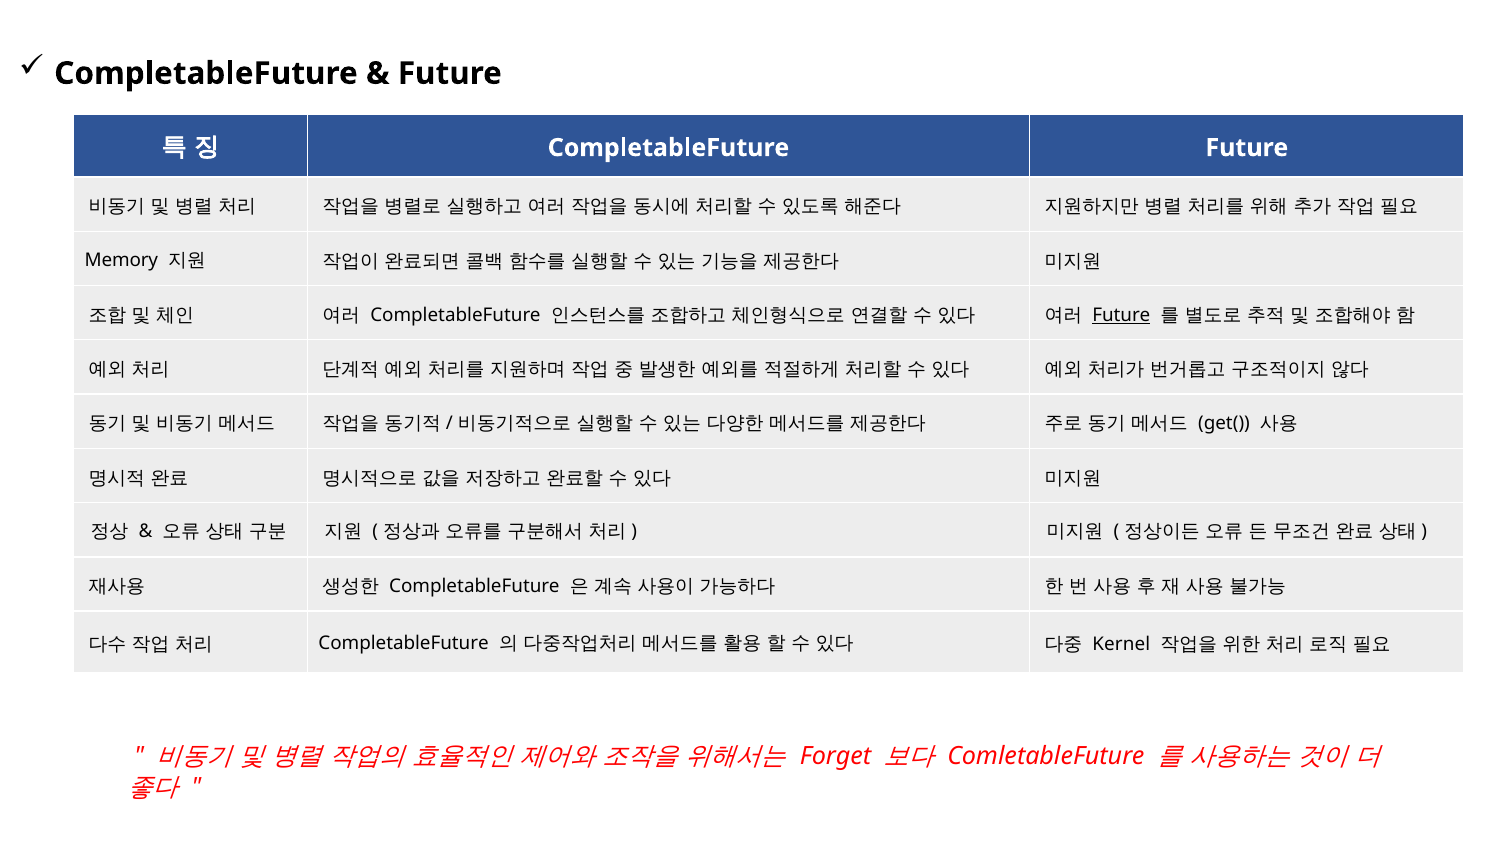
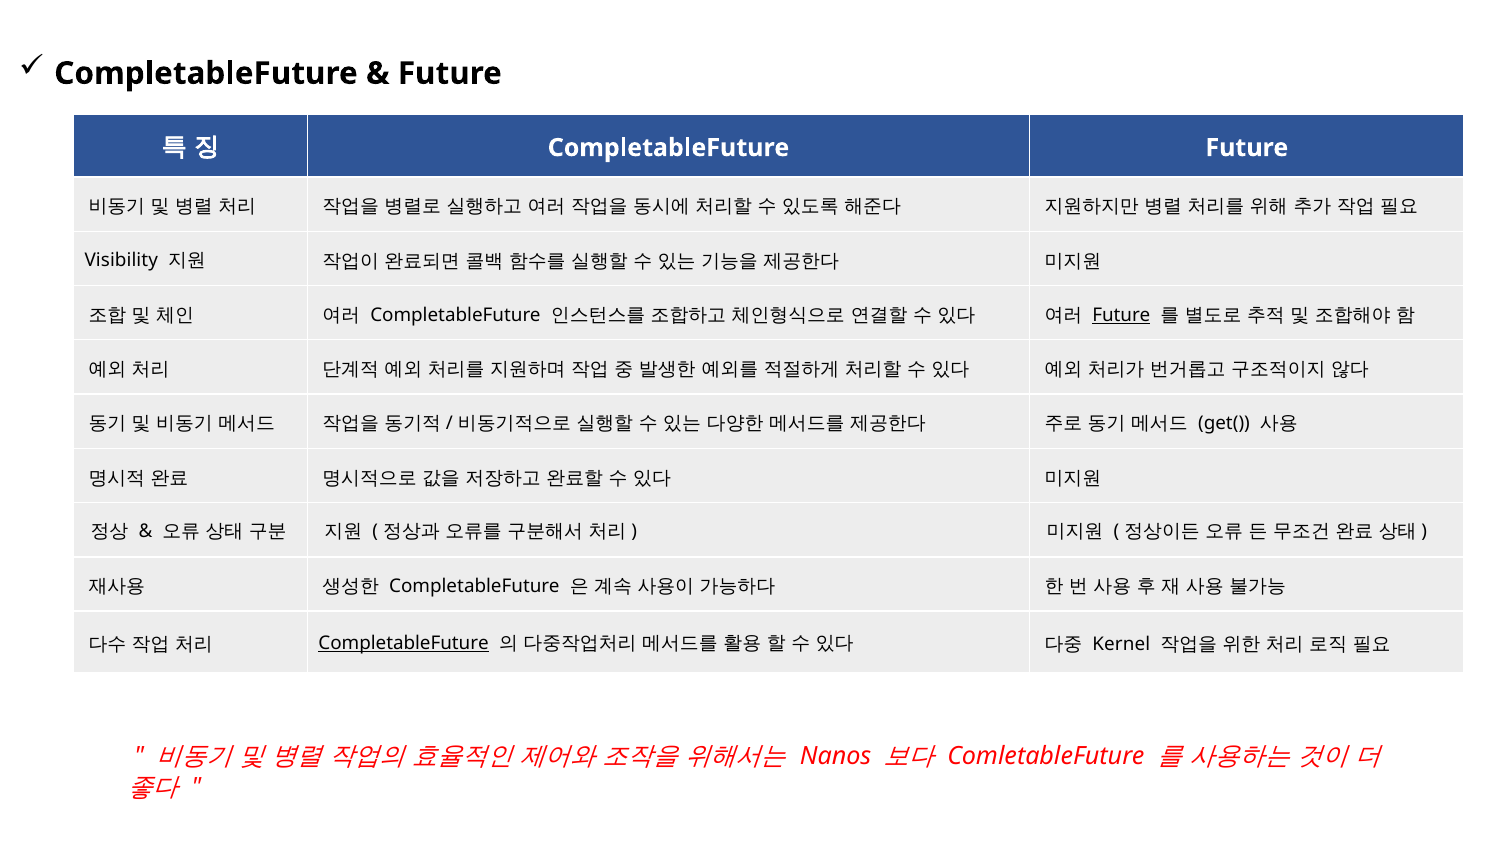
Memory: Memory -> Visibility (121, 260)
CompletableFuture underline: none -> present (404, 644)
Forget: Forget -> Nanos (836, 757)
